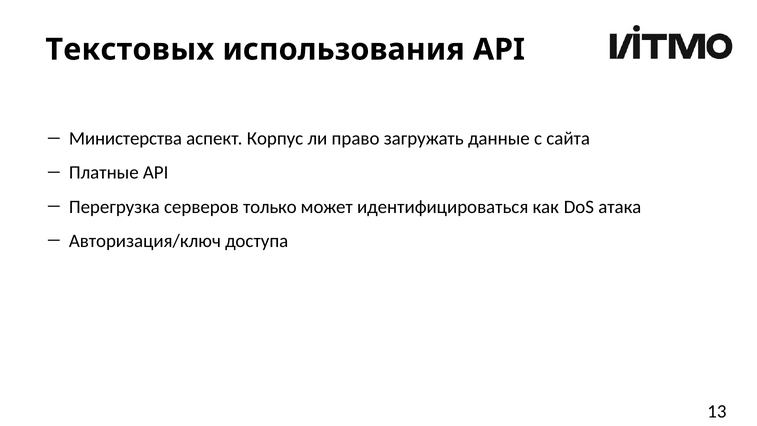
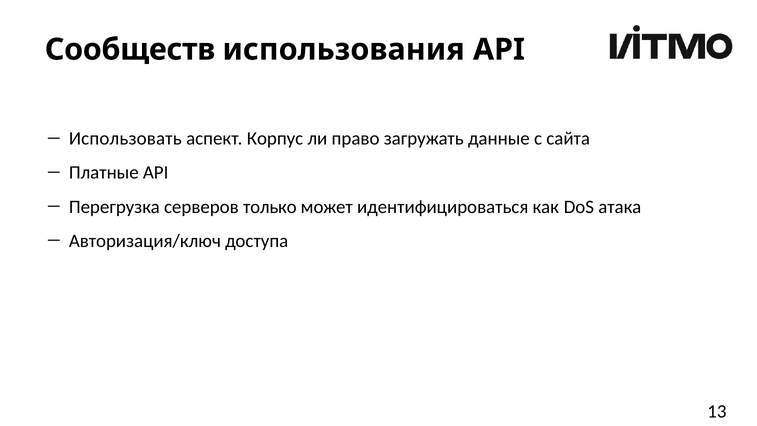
Текстовых: Текстовых -> Сообществ (130, 50)
Министерства: Министерства -> Использовать (125, 139)
